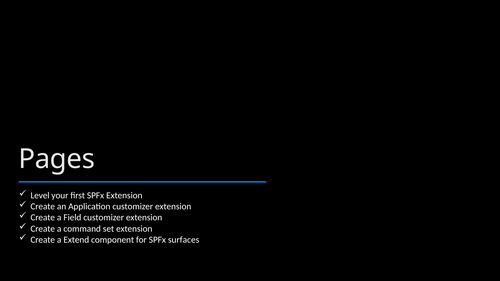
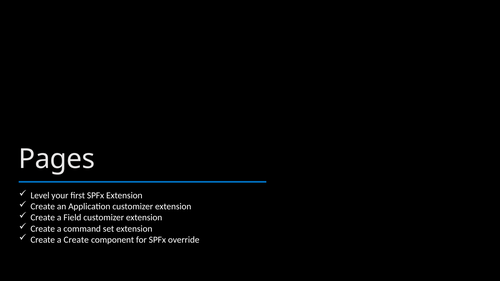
a Extend: Extend -> Create (76, 240)
surfaces: surfaces -> override (184, 240)
